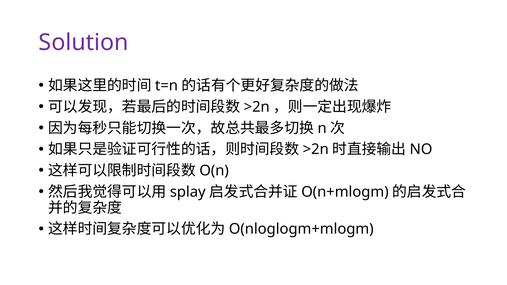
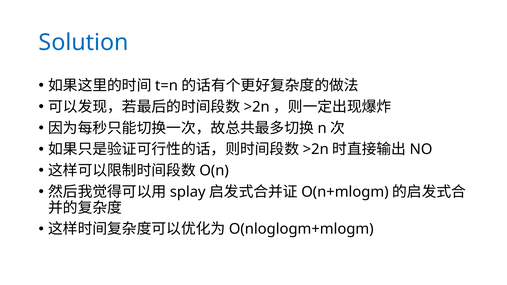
Solution colour: purple -> blue (84, 43)
